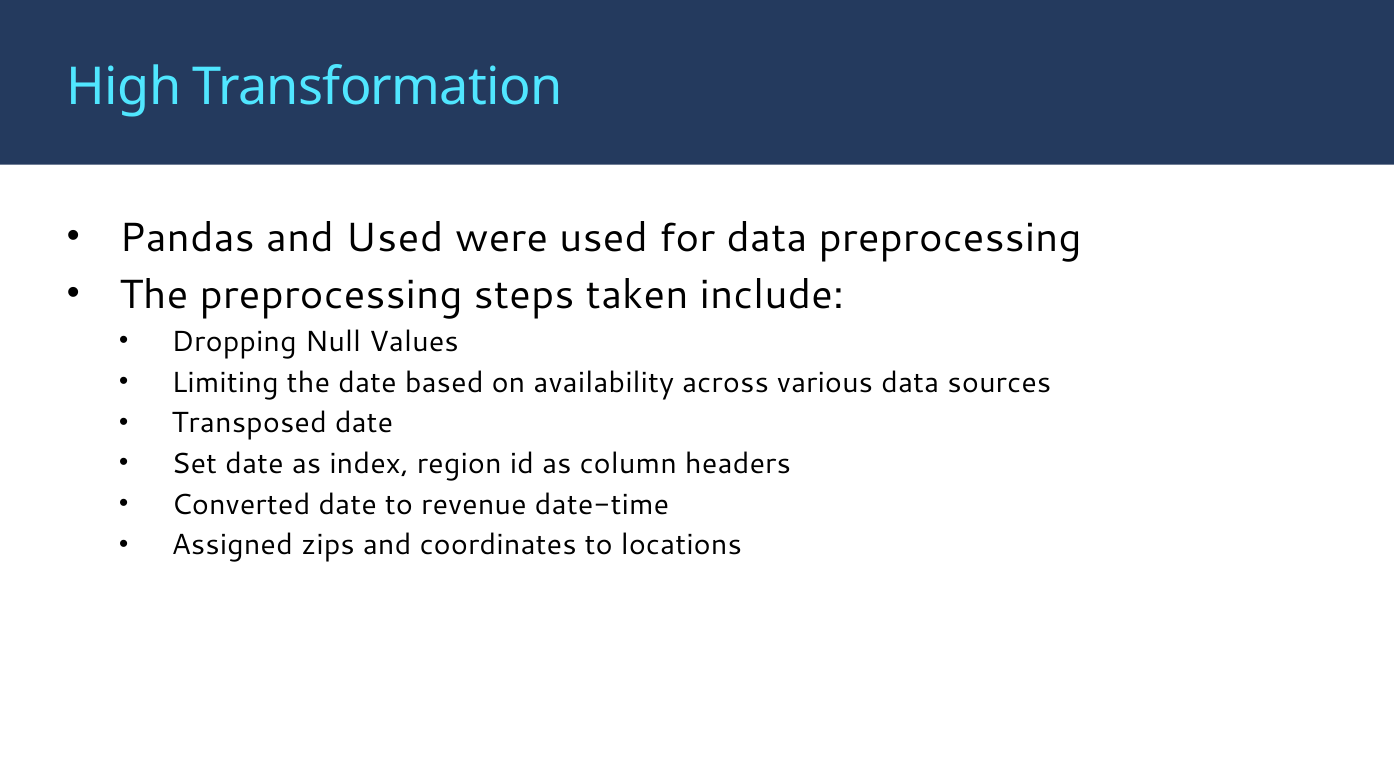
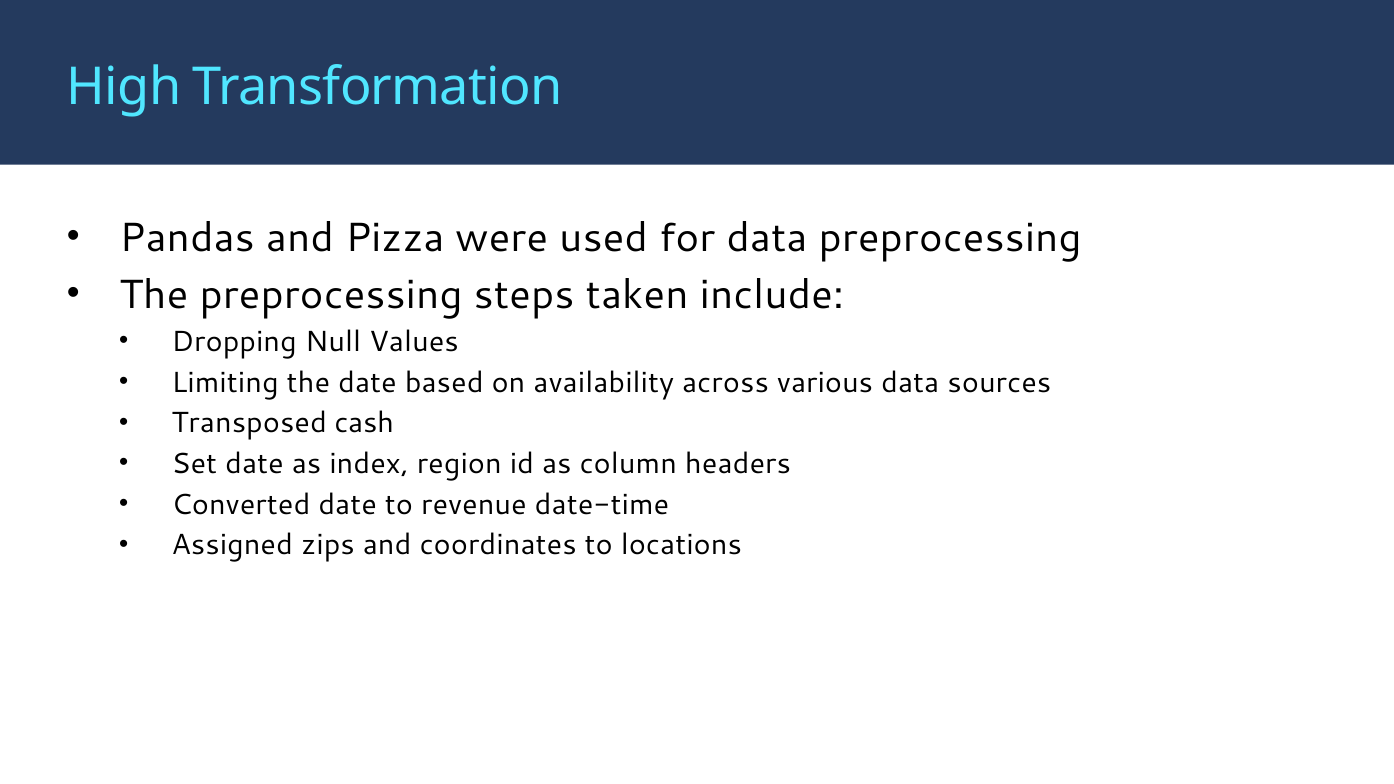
and Used: Used -> Pizza (395, 238)
Transposed date: date -> cash (364, 423)
